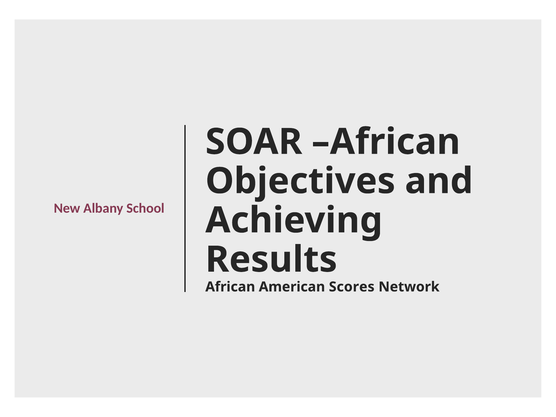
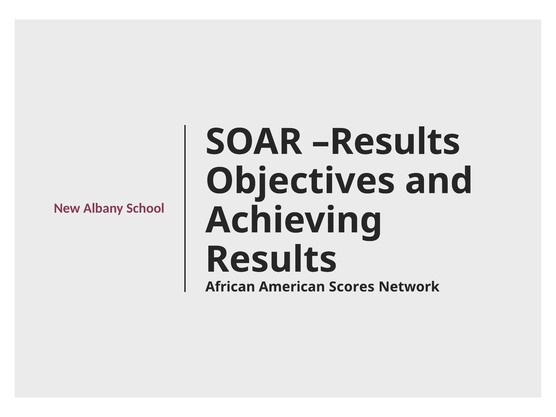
SOAR African: African -> Results (386, 142)
